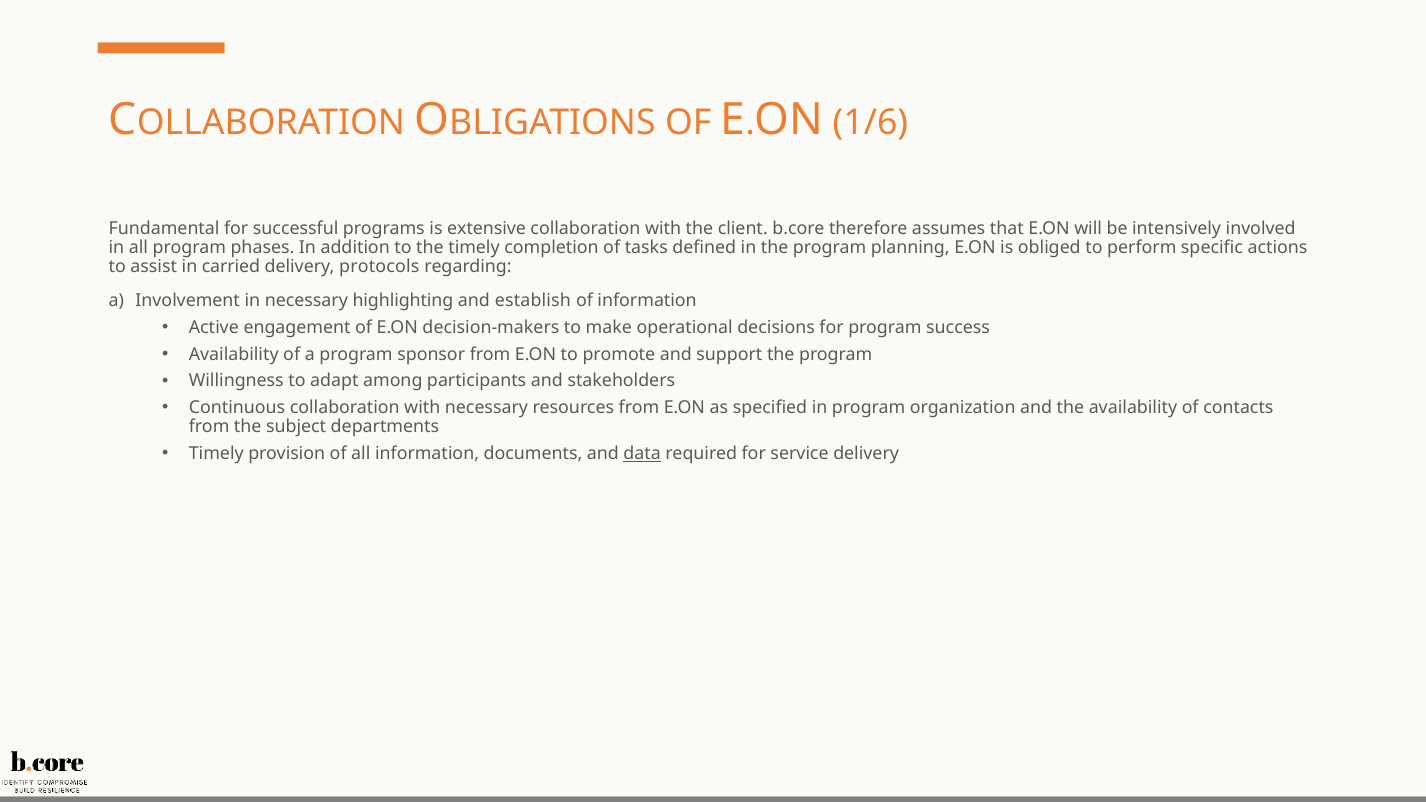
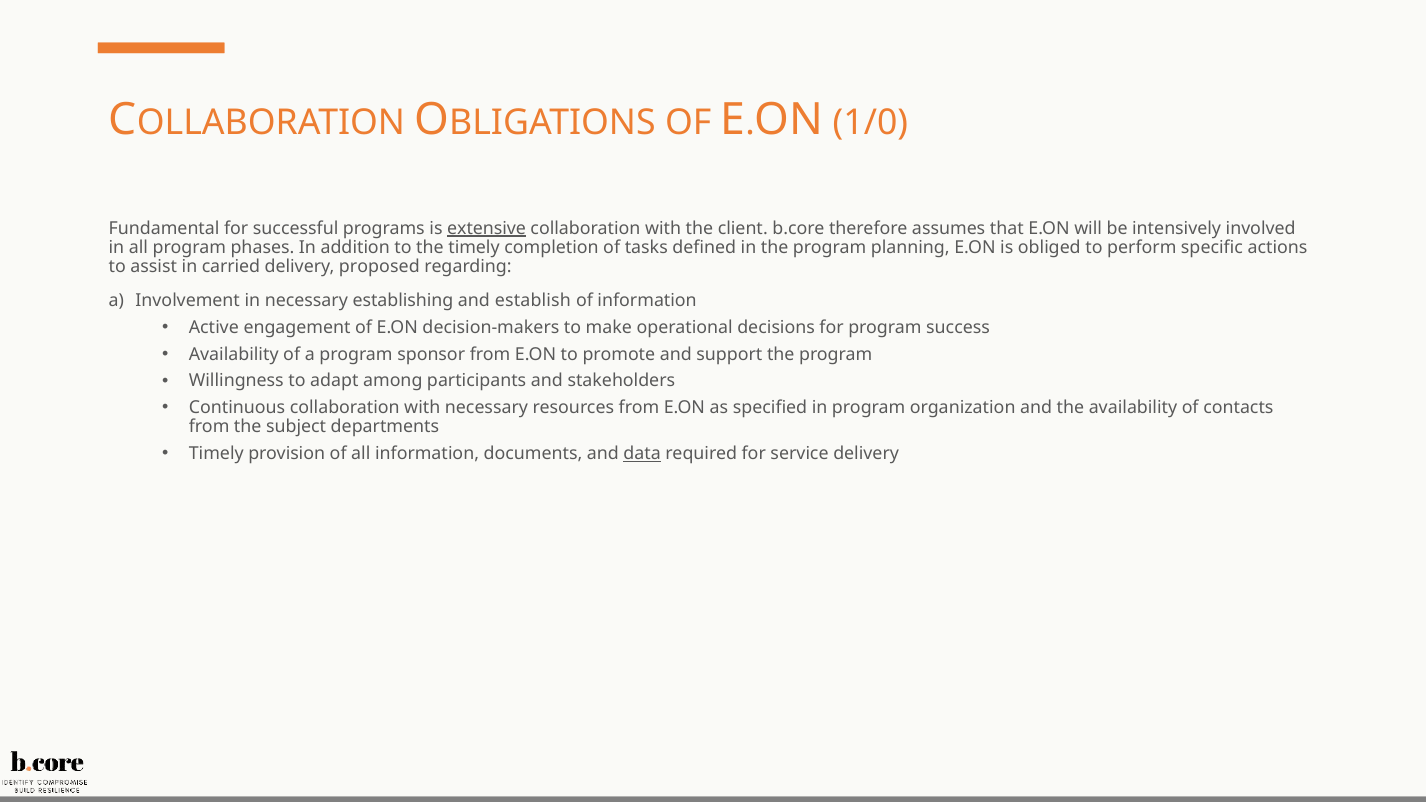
1/6: 1/6 -> 1/0 (870, 123)
extensive underline: none -> present (487, 228)
protocols: protocols -> proposed (379, 267)
highlighting: highlighting -> establishing (403, 301)
